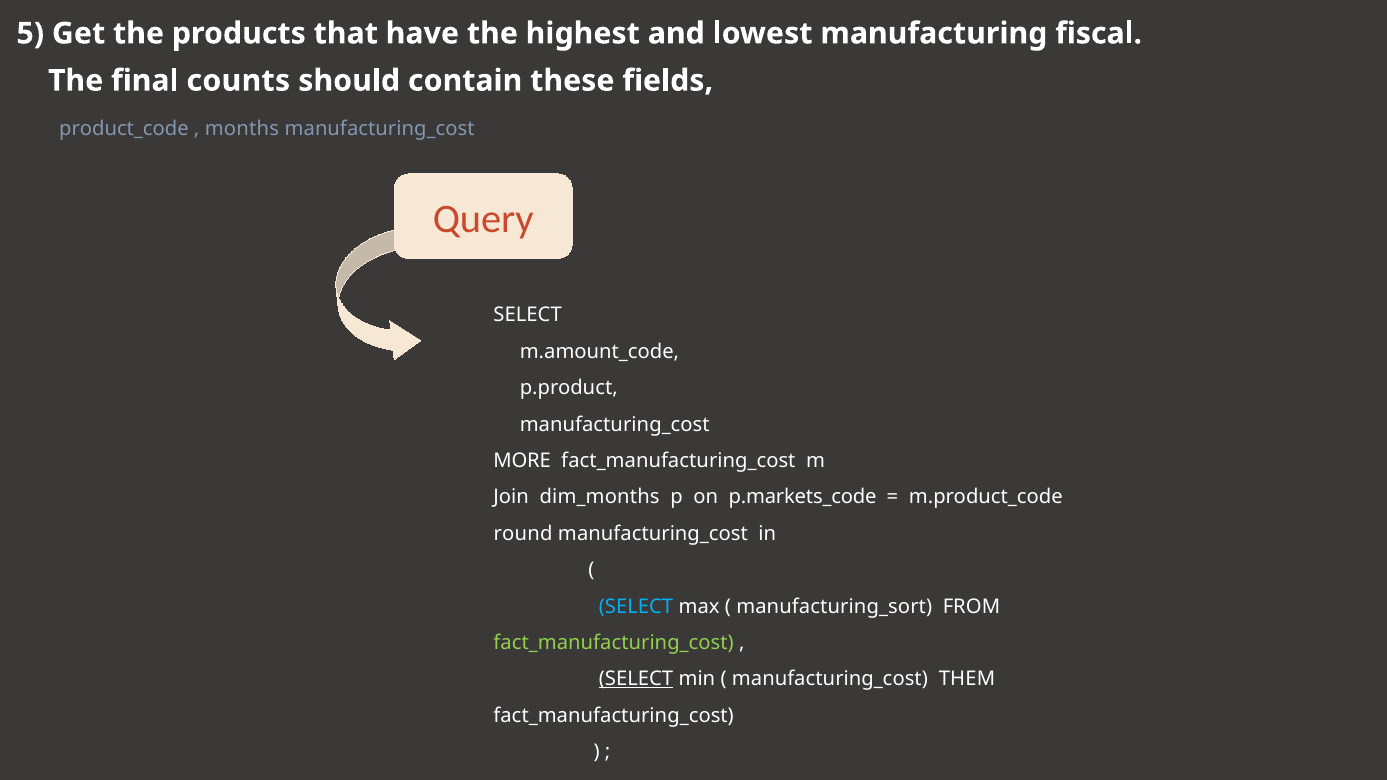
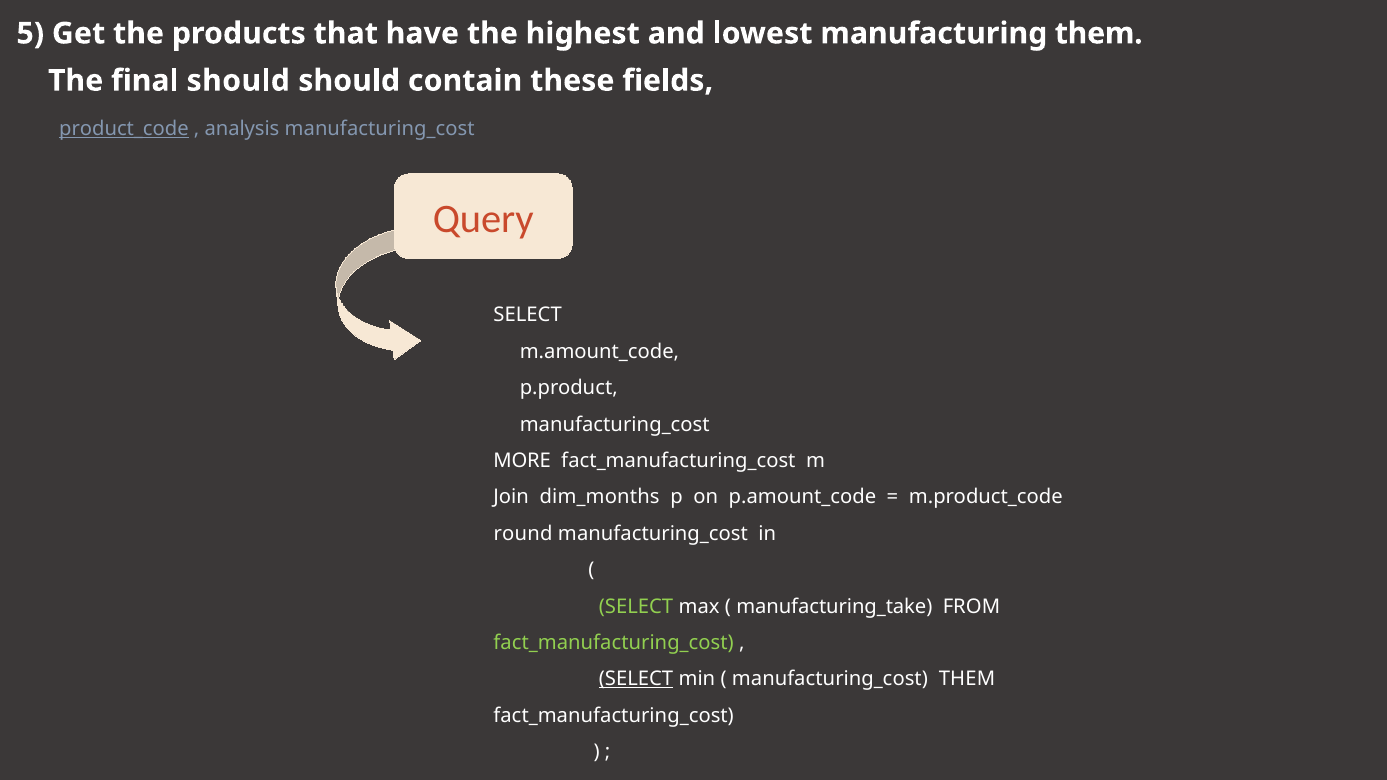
manufacturing fiscal: fiscal -> them (1099, 33)
final counts: counts -> should (238, 81)
product_code underline: none -> present (124, 129)
months: months -> analysis (242, 129)
p.markets_code: p.markets_code -> p.amount_code (802, 497)
SELECT colour: light blue -> light green (636, 606)
manufacturing_sort: manufacturing_sort -> manufacturing_take (834, 606)
